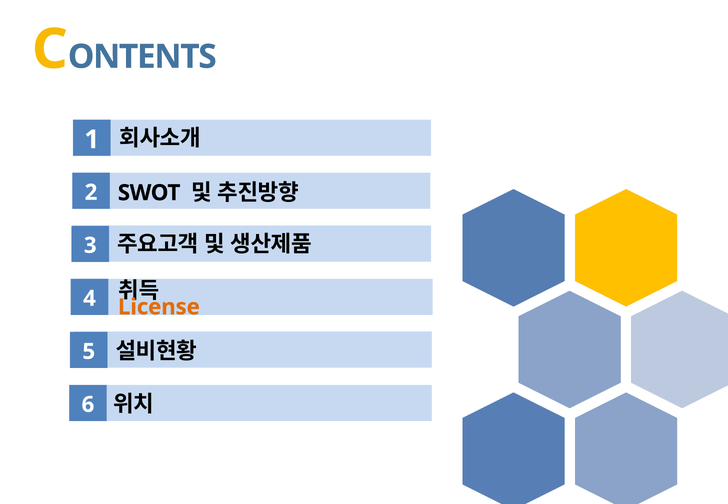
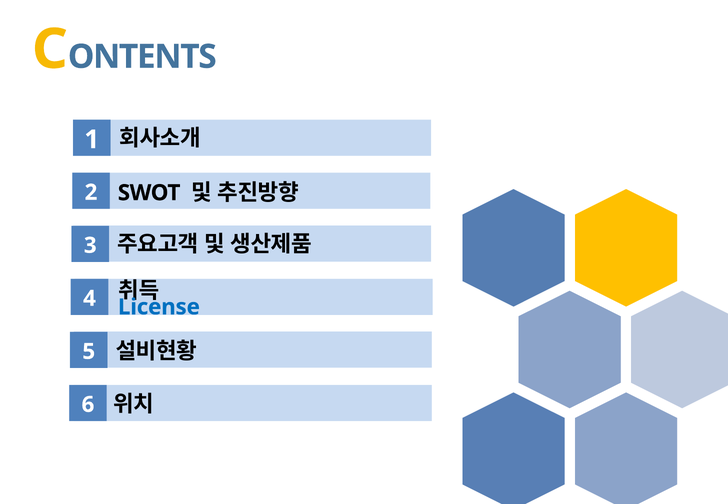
License colour: orange -> blue (159, 307)
